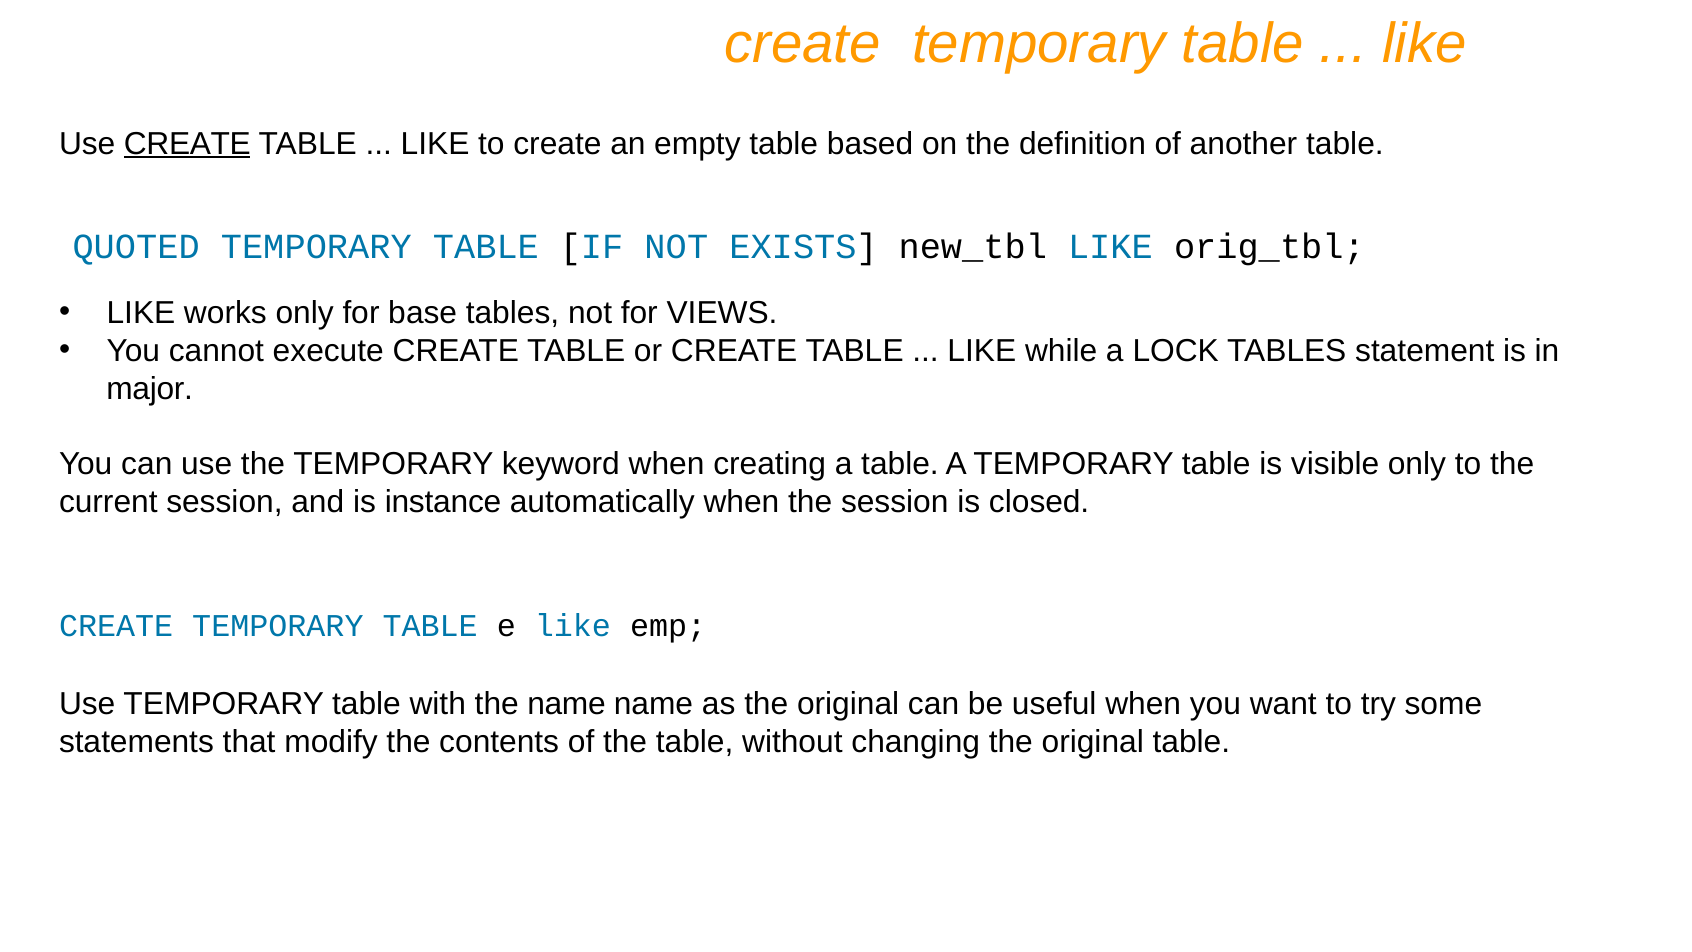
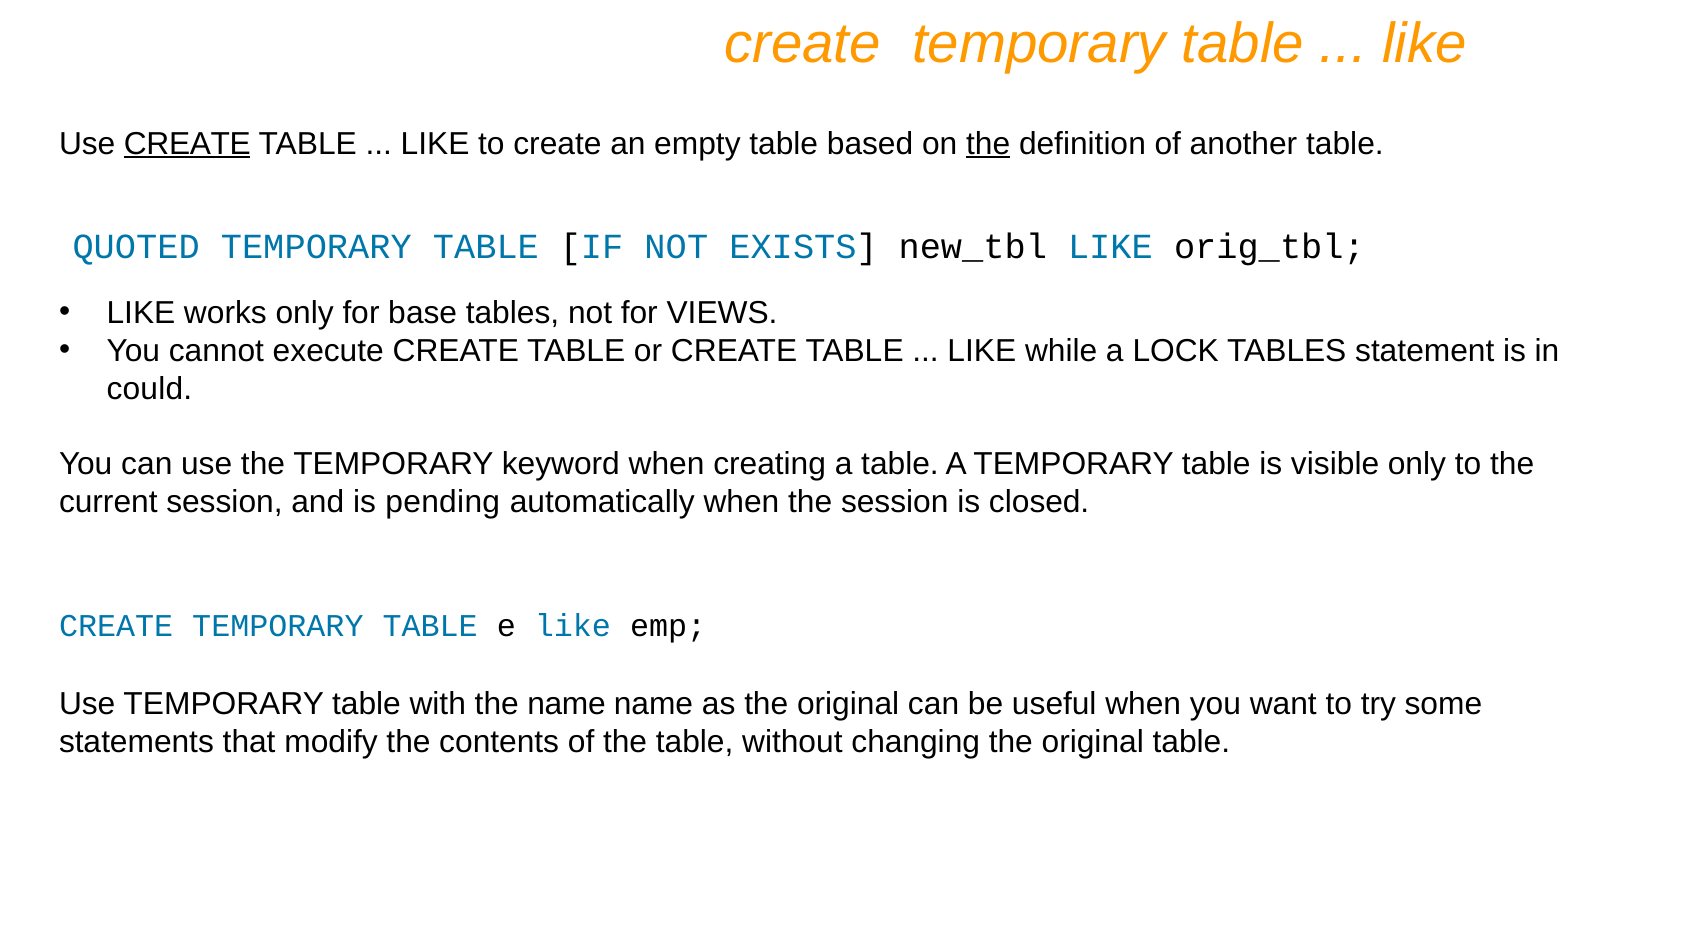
the underline: none -> present (988, 144)
major: major -> could (149, 389)
instance: instance -> pending (443, 502)
